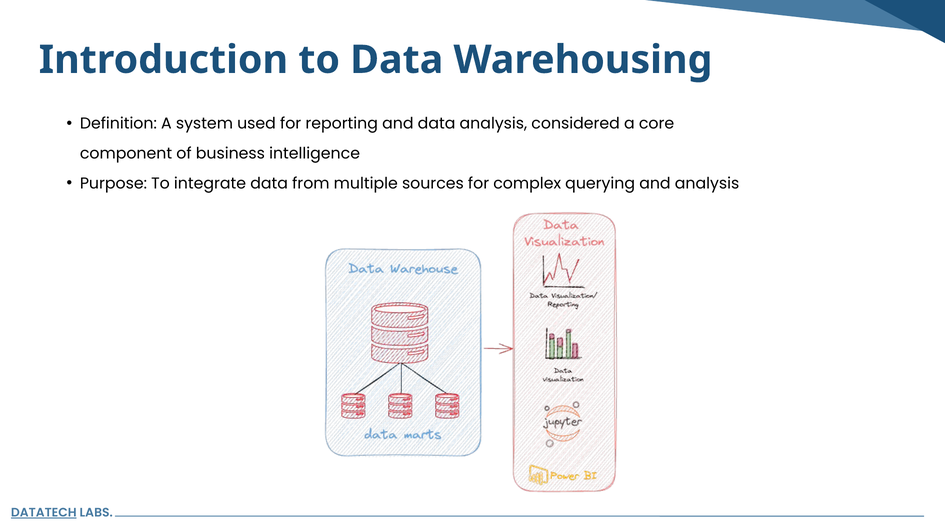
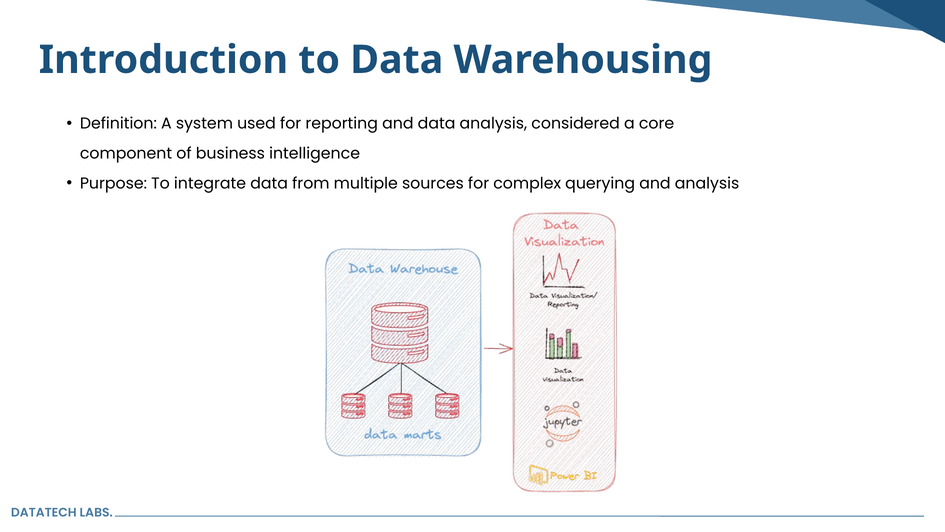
DATATECH underline: present -> none (44, 512)
